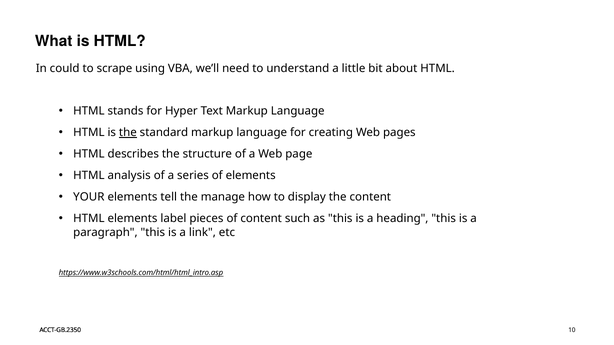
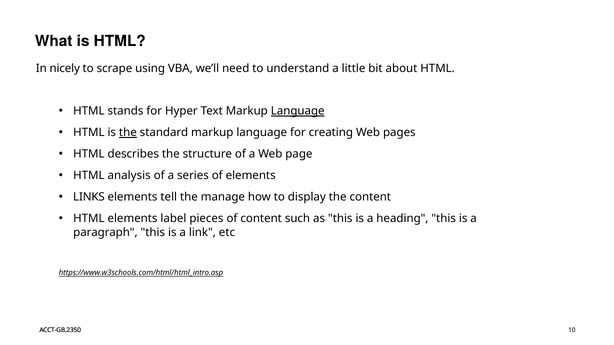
could: could -> nicely (65, 68)
Language underline: none -> present (298, 111)
YOUR: YOUR -> LINKS (89, 197)
